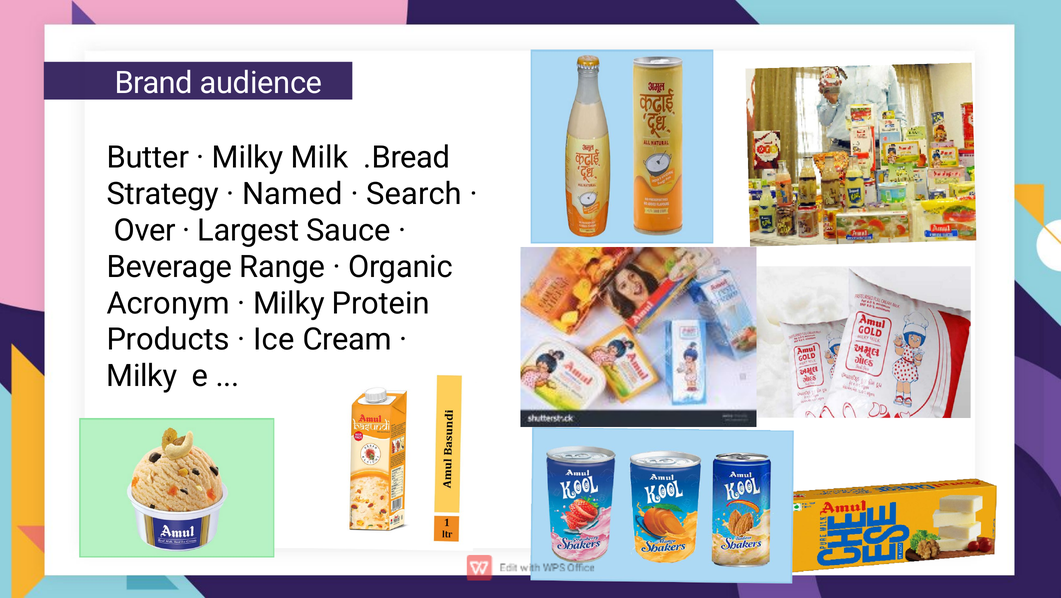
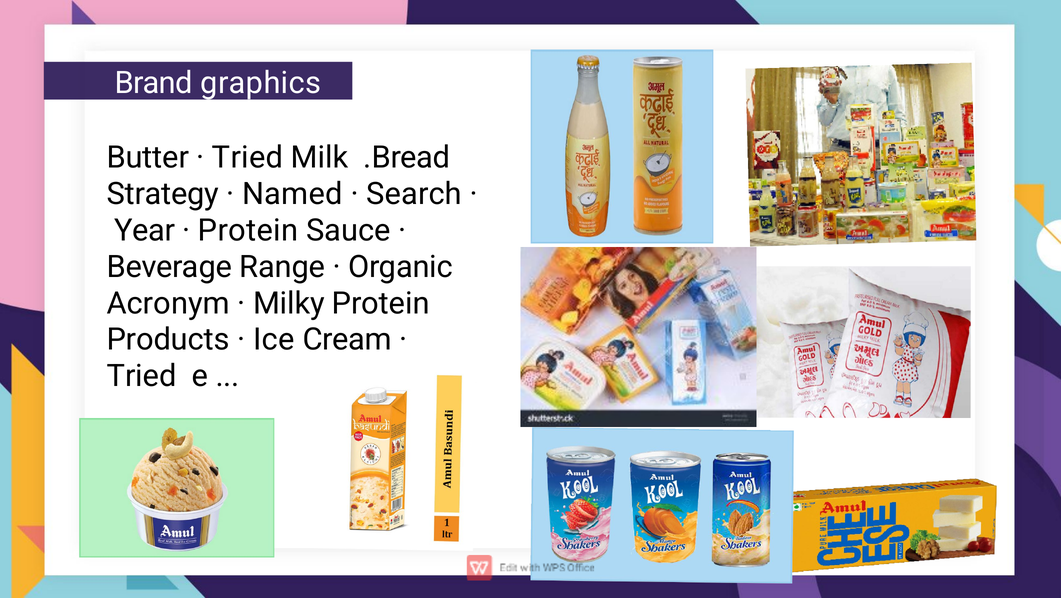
audience: audience -> graphics (261, 83)
Milky: Milky -> Tried (247, 157)
Over: Over -> Year (145, 230)
Largest: Largest -> Protein (248, 230)
Milky: Milky -> Tried (142, 376)
